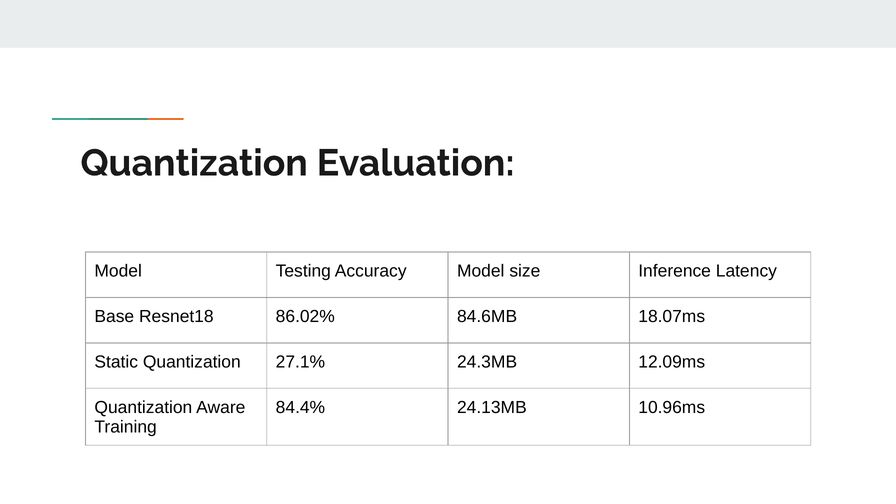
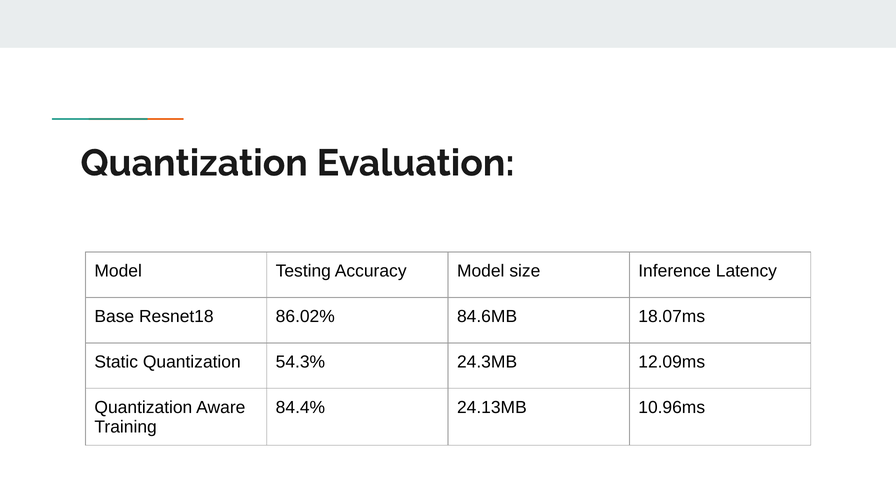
27.1%: 27.1% -> 54.3% (300, 362)
